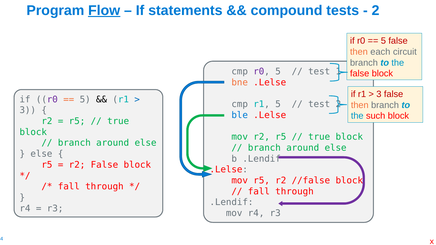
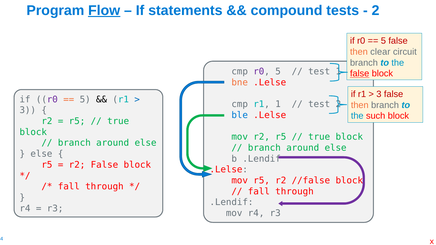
each: each -> clear (380, 52)
false underline: none -> present (360, 74)
r1 5: 5 -> 1 (278, 104)
